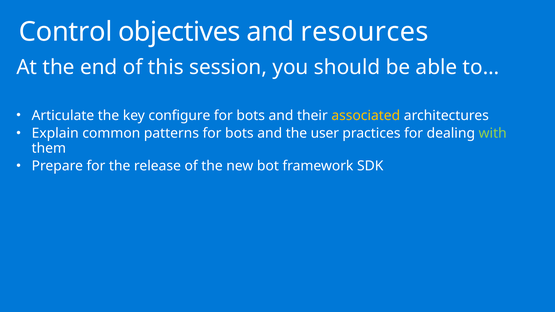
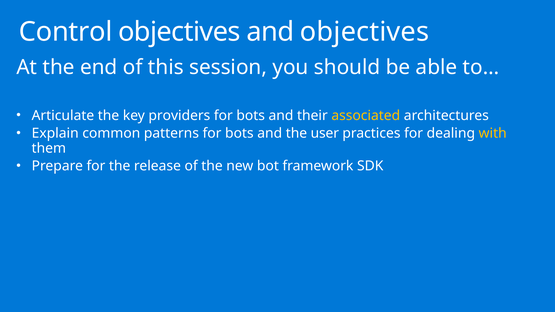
and resources: resources -> objectives (365, 32)
configure: configure -> providers (179, 115)
with colour: light green -> yellow (493, 133)
